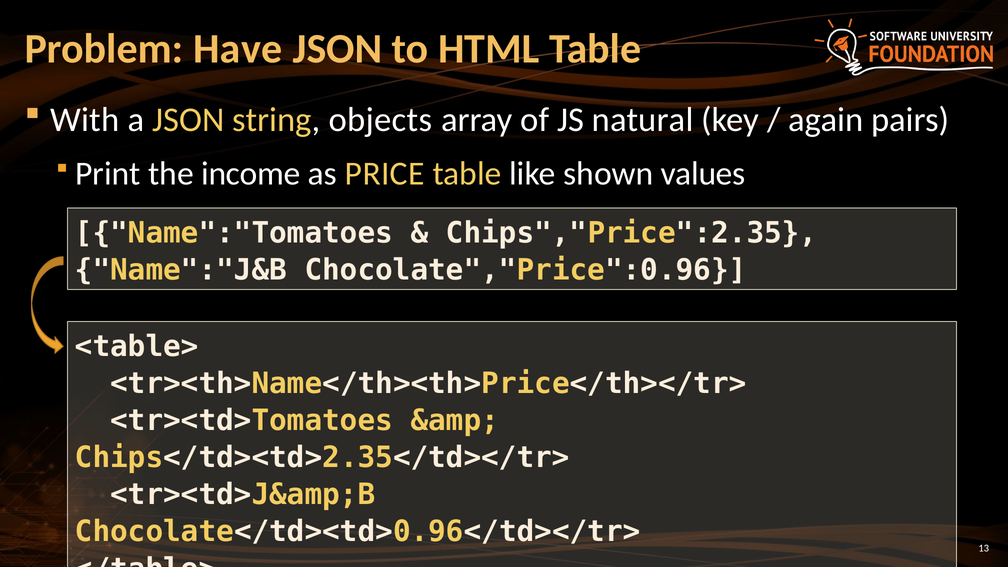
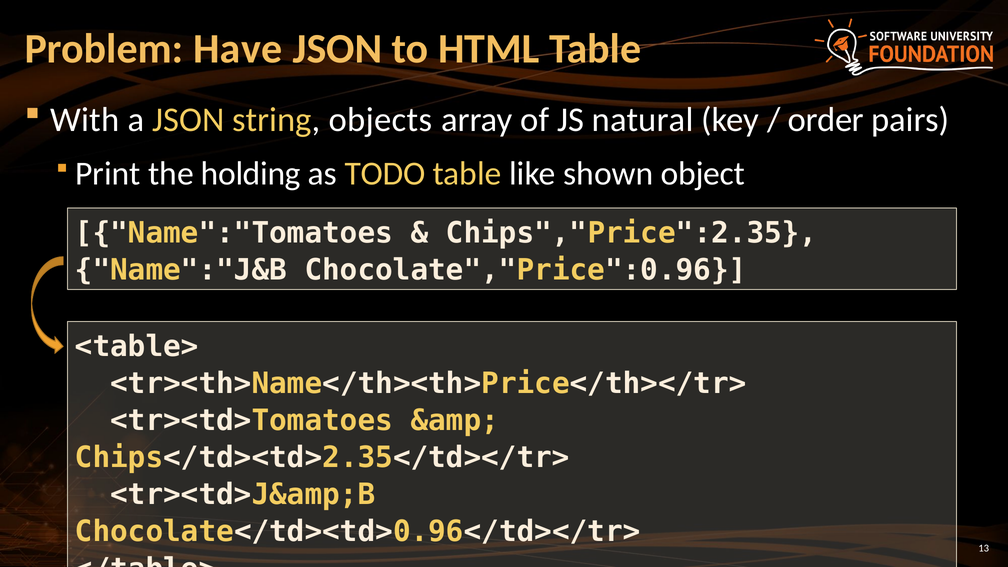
again: again -> order (826, 120)
income: income -> holding (251, 174)
PRICE: PRICE -> TODO (385, 174)
values: values -> object (703, 174)
